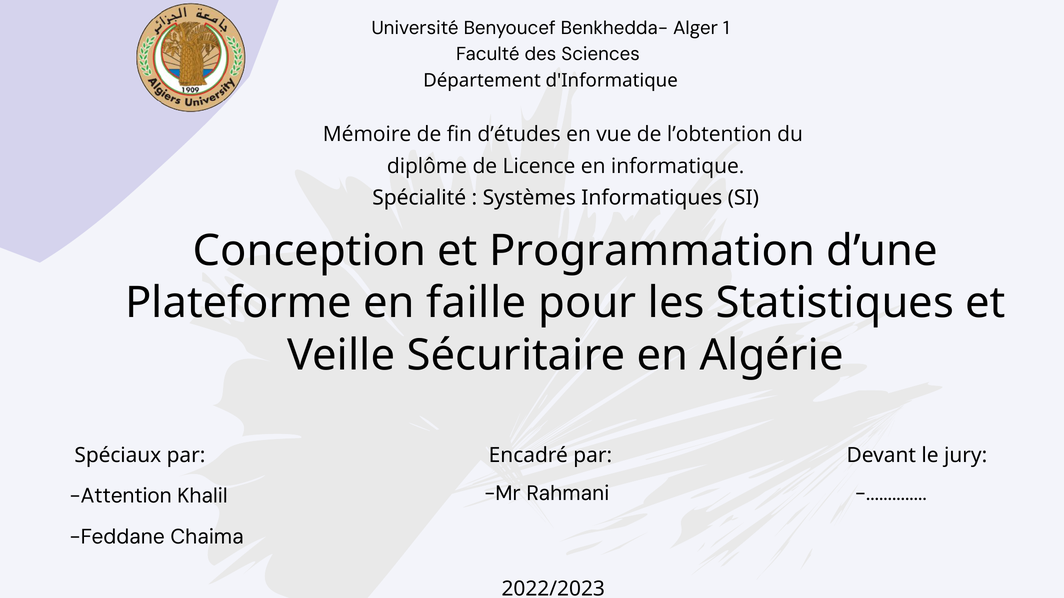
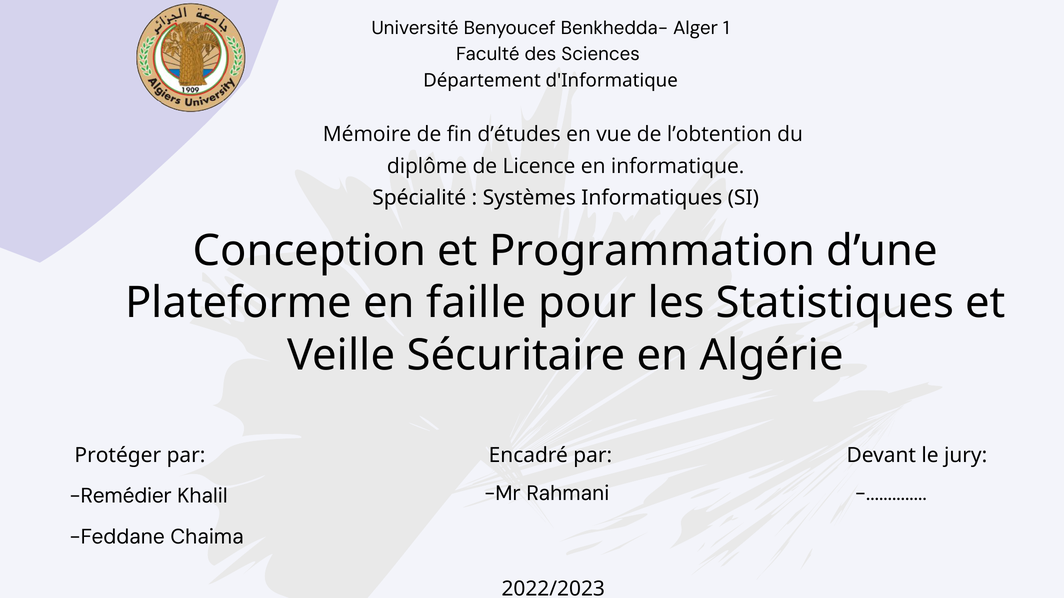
Spéciaux: Spéciaux -> Protéger (118, 456)
Attention: Attention -> Remédier (121, 496)
